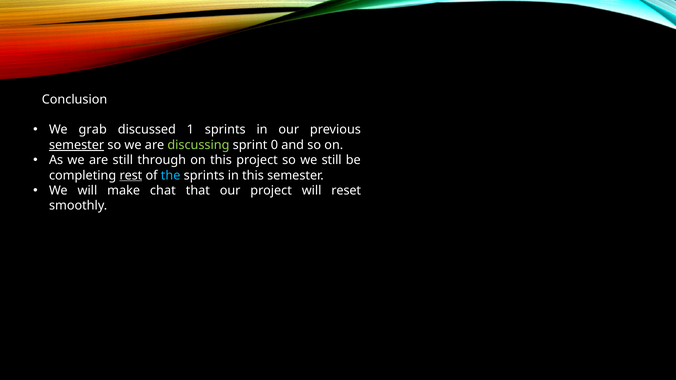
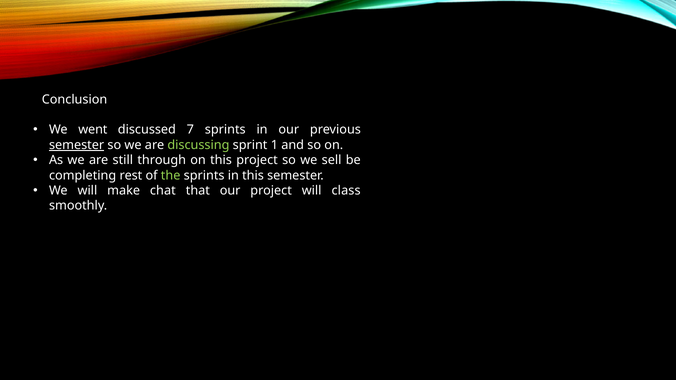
grab: grab -> went (93, 130)
1: 1 -> 7 (190, 130)
0: 0 -> 1 (274, 145)
we still: still -> sell (332, 160)
rest underline: present -> none (131, 175)
the colour: light blue -> light green (171, 175)
reset: reset -> class (346, 191)
